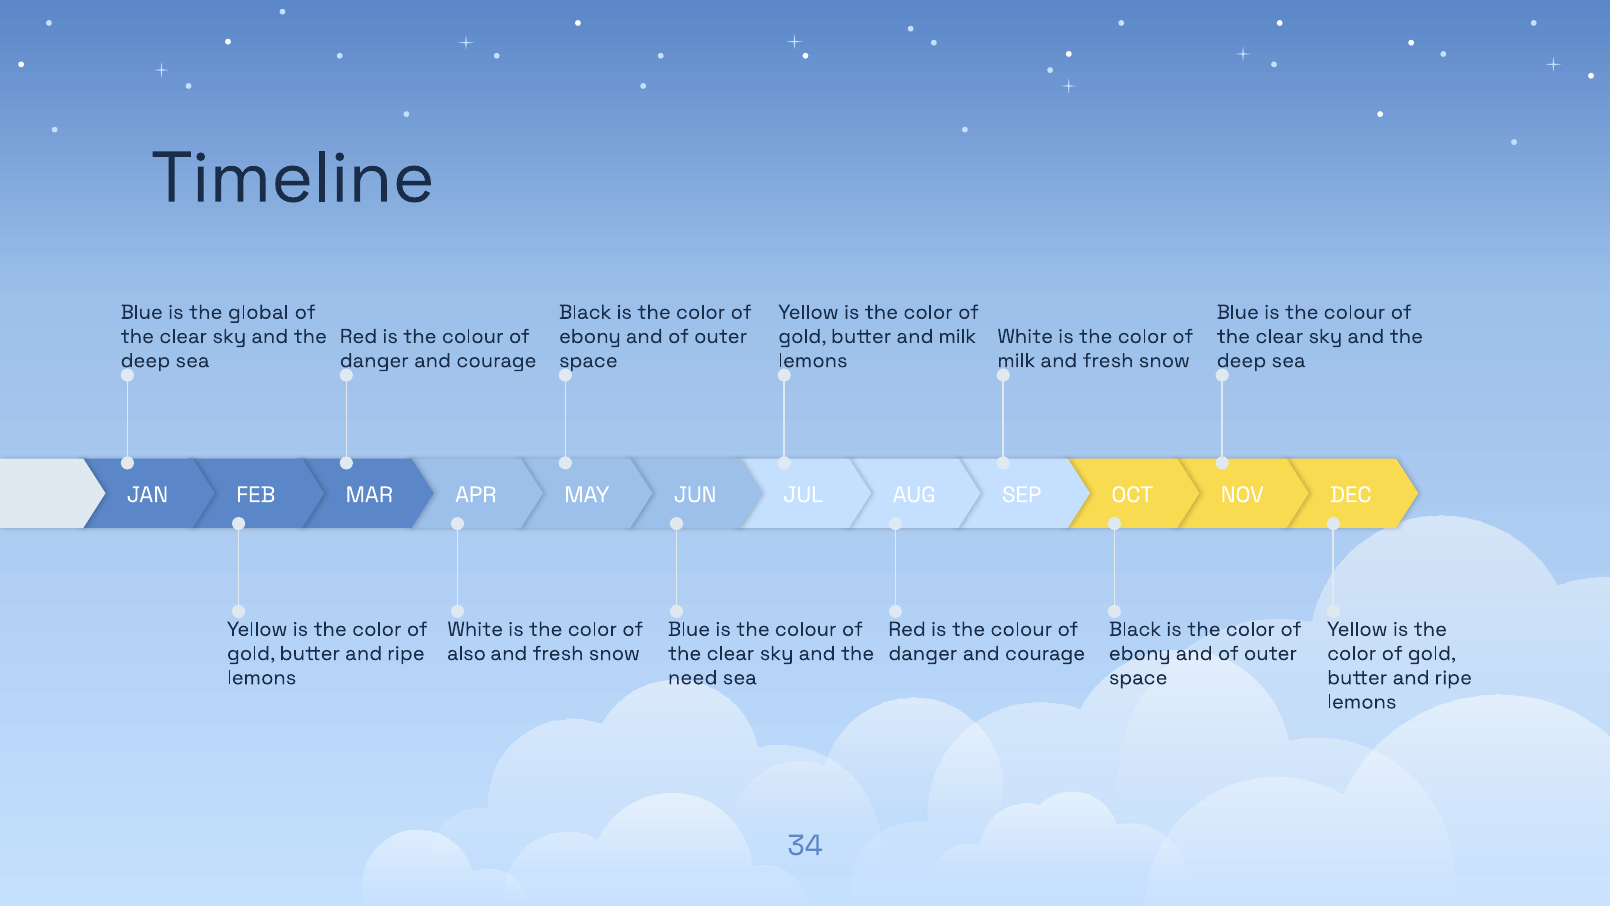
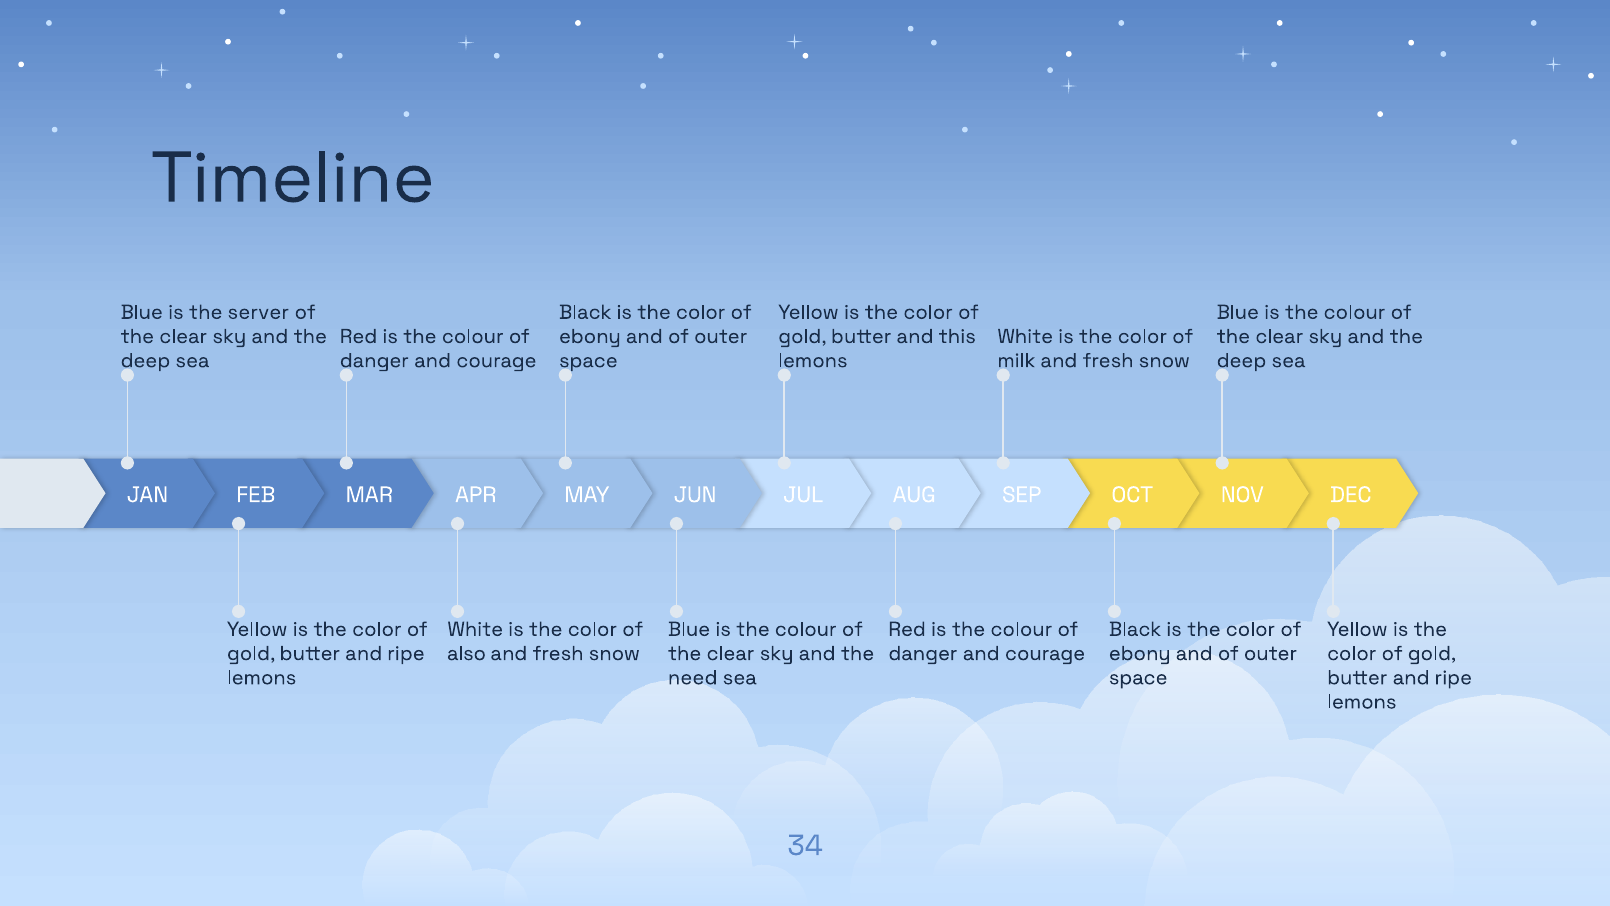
global: global -> server (258, 312)
and milk: milk -> this (957, 336)
